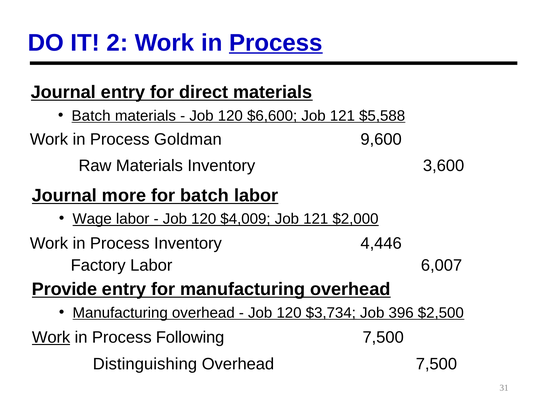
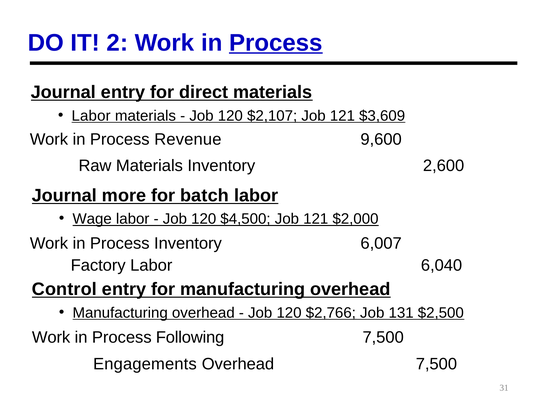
Batch: Batch -> Labor (91, 116)
$6,600: $6,600 -> $2,107 (272, 116)
$5,588: $5,588 -> $3,609 (382, 116)
Goldman: Goldman -> Revenue (188, 139)
3,600: 3,600 -> 2,600 (444, 166)
$4,009: $4,009 -> $4,500 (245, 219)
4,446: 4,446 -> 6,007 (381, 243)
6,007: 6,007 -> 6,040 (442, 265)
Provide: Provide -> Control (64, 289)
$3,734: $3,734 -> $2,766 (331, 313)
396: 396 -> 131 (401, 313)
Work underline: present -> none (51, 337)
Distinguishing: Distinguishing -> Engagements (145, 364)
